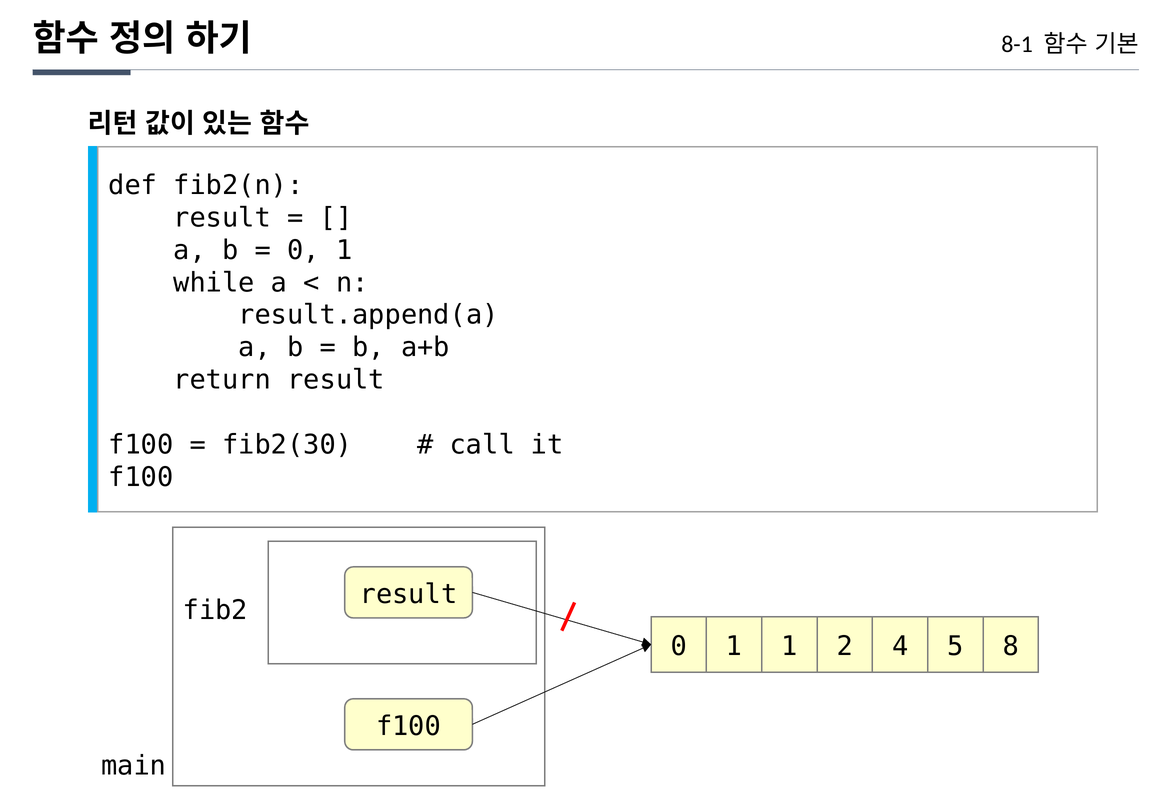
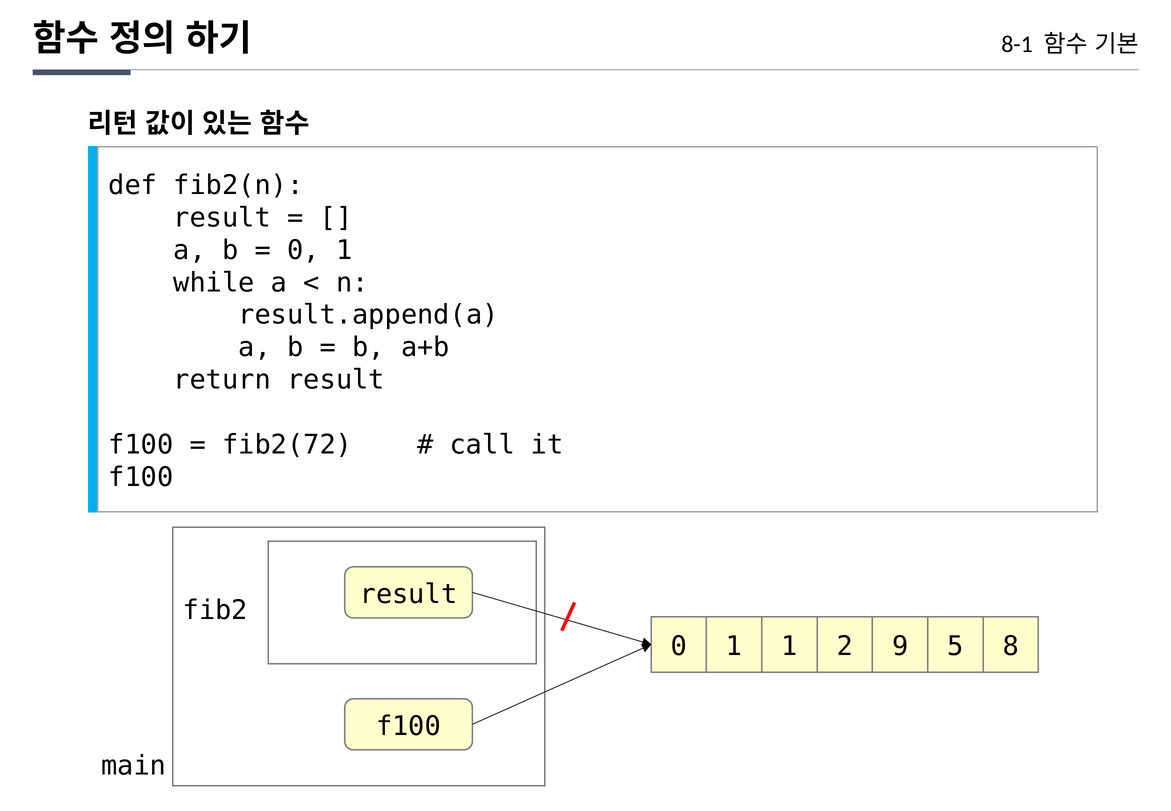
fib2(30: fib2(30 -> fib2(72 (287, 445)
4: 4 -> 9 (900, 646)
